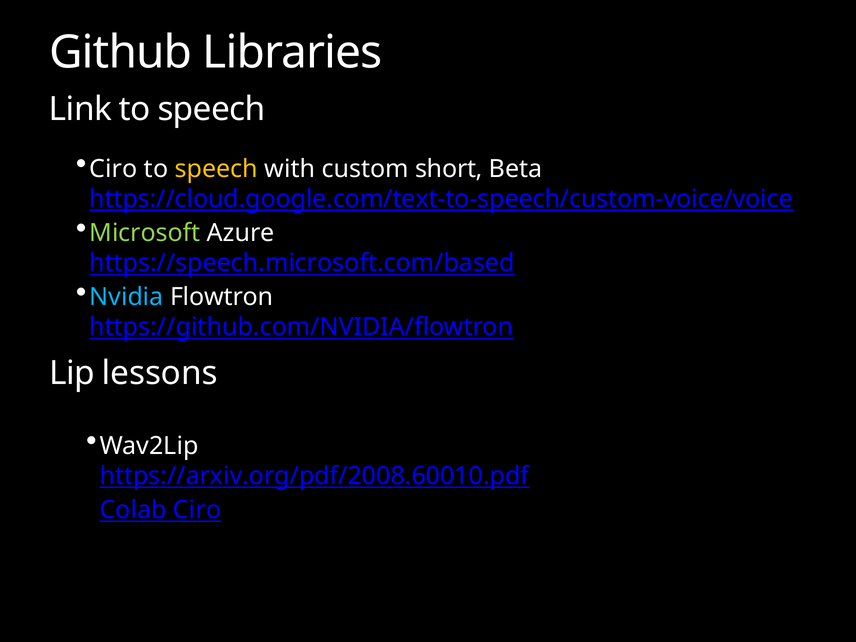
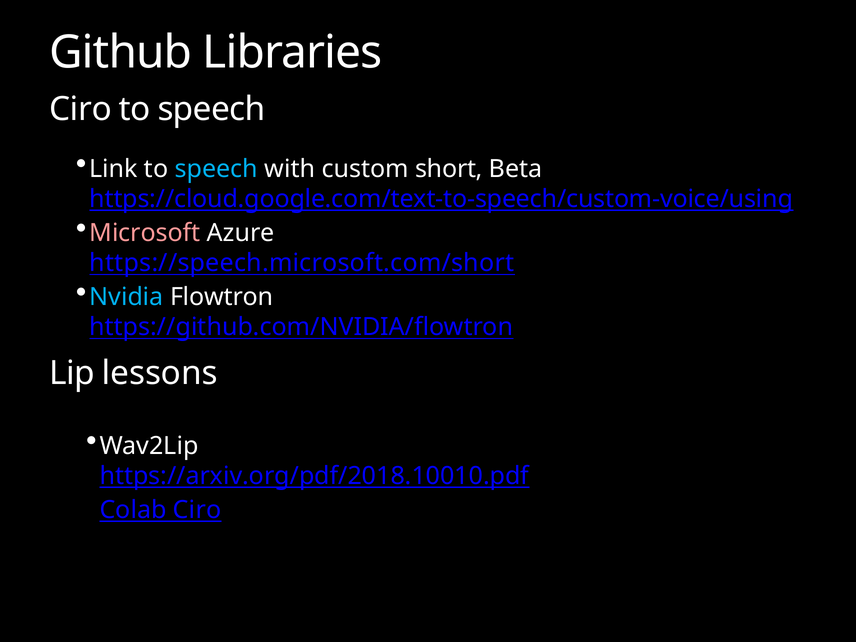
Link: Link -> Ciro (81, 109)
Ciro: Ciro -> Link (113, 169)
speech colour: yellow -> light blue (216, 169)
https://cloud.google.com/text-to-speech/custom-voice/voice: https://cloud.google.com/text-to-speech/custom-voice/voice -> https://cloud.google.com/text-to-speech/custom-voice/using (441, 199)
Microsoft colour: light green -> pink (145, 233)
https://speech.microsoft.com/based: https://speech.microsoft.com/based -> https://speech.microsoft.com/short (302, 263)
https://arxiv.org/pdf/2008.60010.pdf: https://arxiv.org/pdf/2008.60010.pdf -> https://arxiv.org/pdf/2018.10010.pdf (314, 476)
